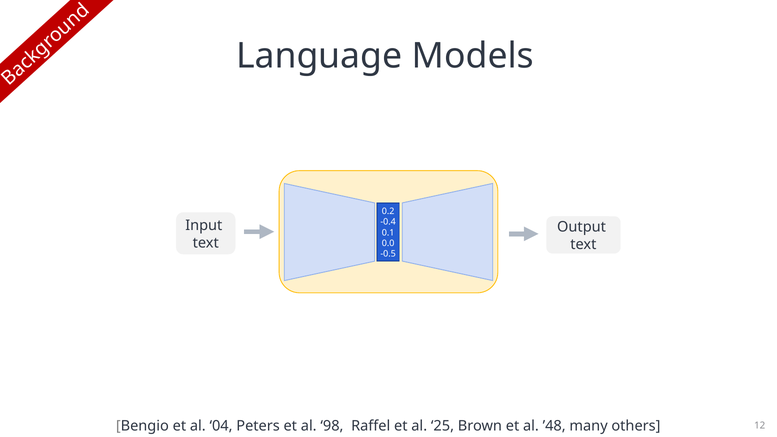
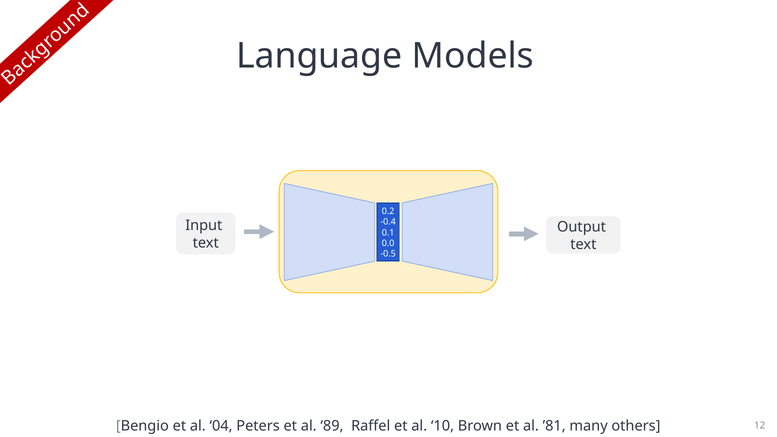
98: 98 -> 89 (332, 426)
25: 25 -> 10 (442, 426)
’48: ’48 -> ’81 (554, 426)
